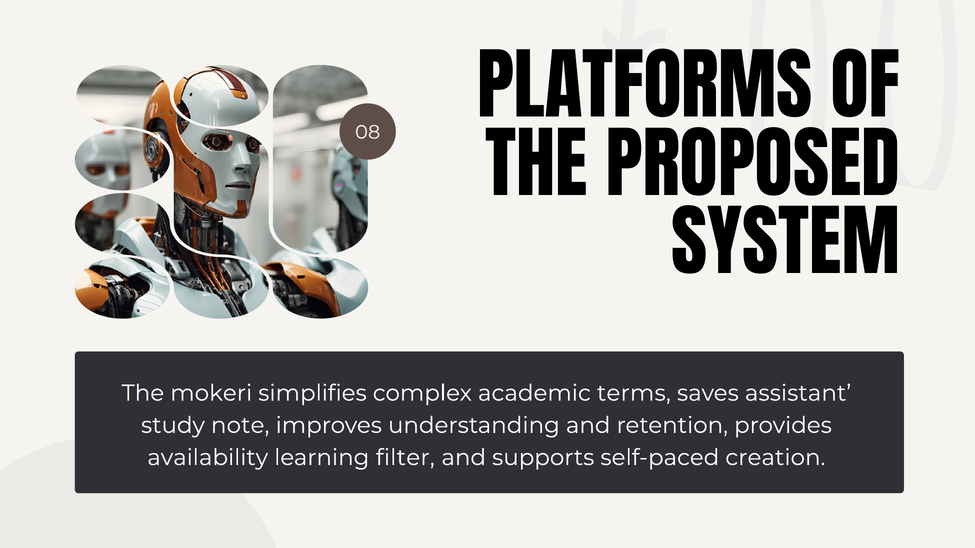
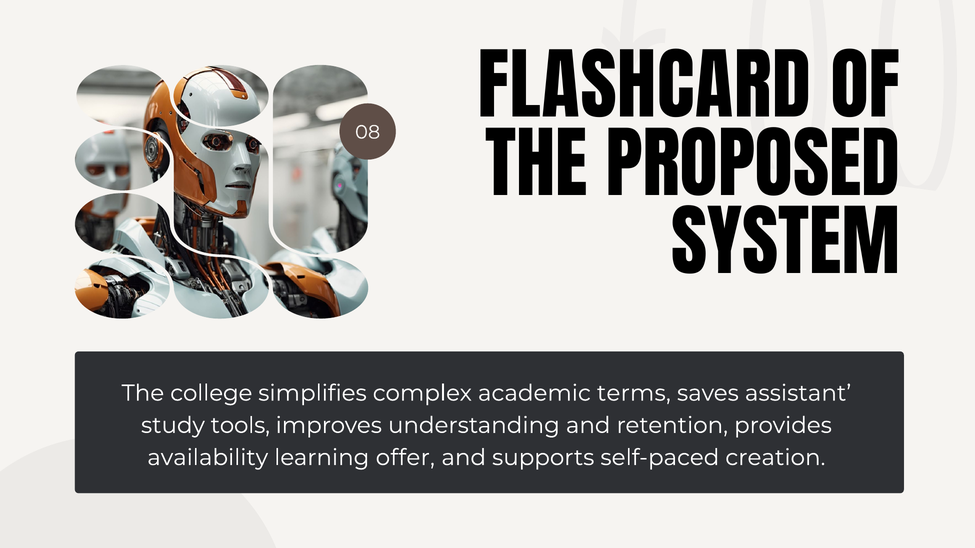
PLATFORMS: PLATFORMS -> FLASHCARD (644, 91)
mokeri: mokeri -> college (211, 393)
note: note -> tools (240, 426)
filter: filter -> offer (405, 458)
